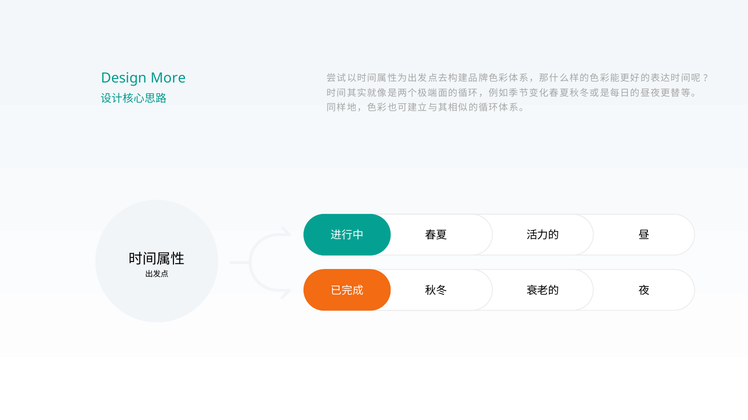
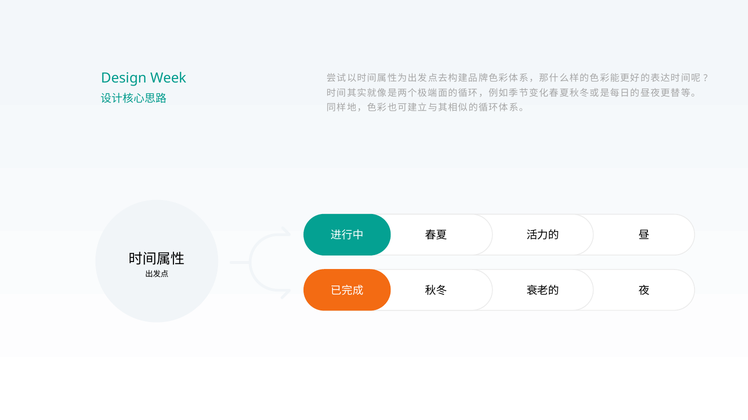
More: More -> Week (168, 78)
